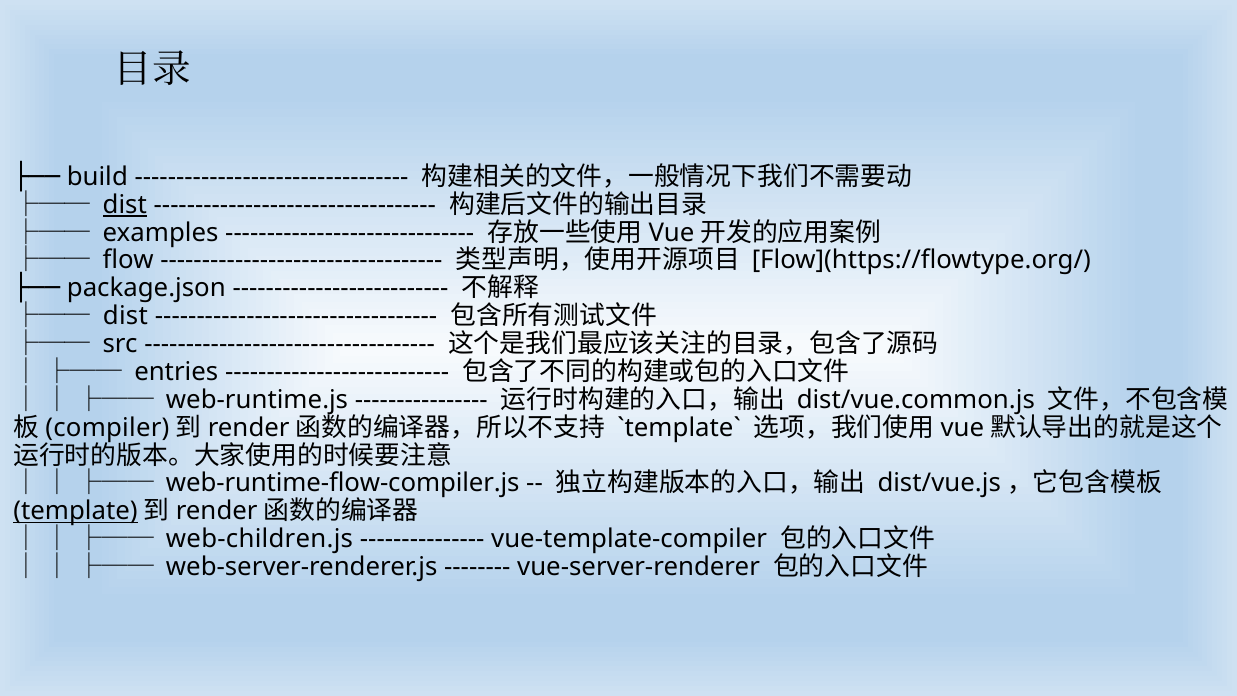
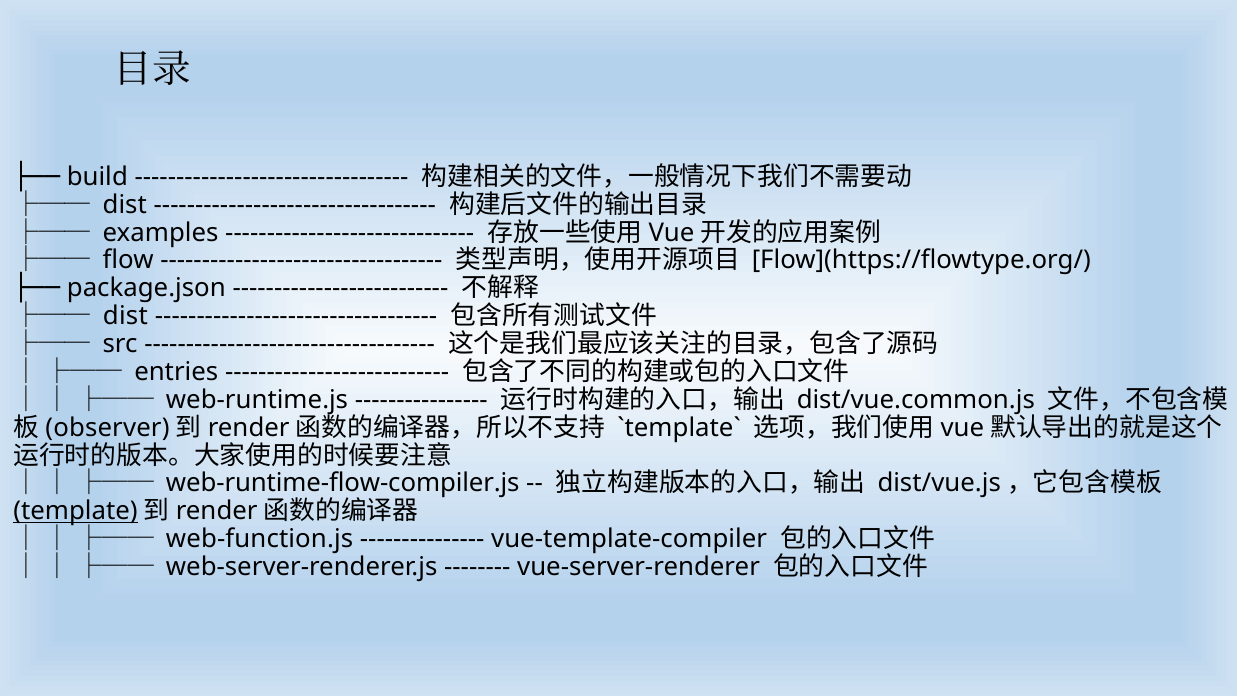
dist underline: present -> none (125, 205)
compiler: compiler -> observer (107, 428)
web-children.js: web-children.js -> web-function.js (260, 539)
